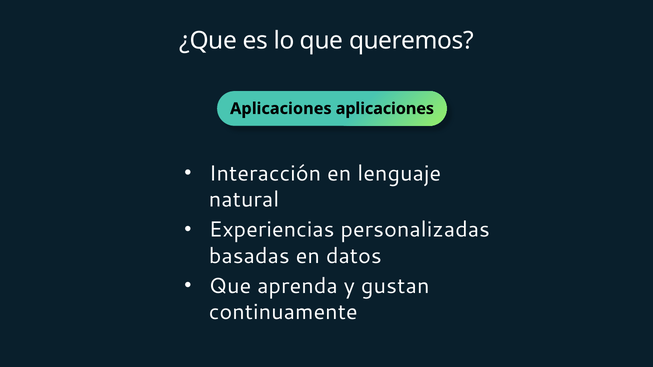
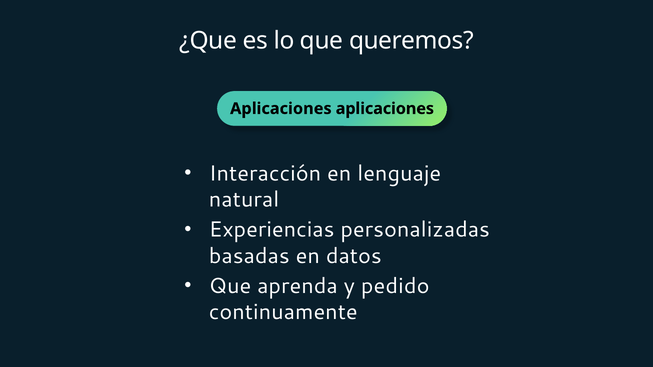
gustan: gustan -> pedido (395, 286)
